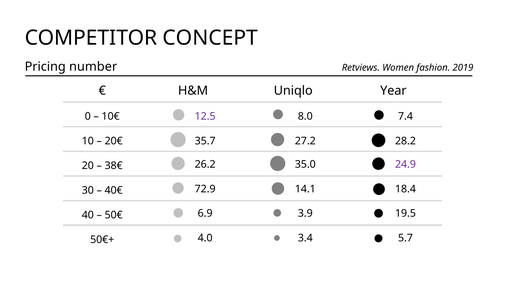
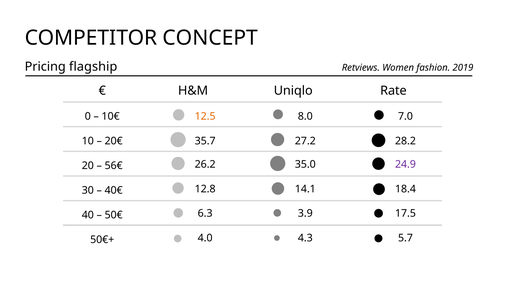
number: number -> flagship (93, 67)
Year: Year -> Rate (393, 91)
12.5 colour: purple -> orange (205, 117)
7.4: 7.4 -> 7.0 (405, 117)
38€: 38€ -> 56€ (114, 166)
72.9: 72.9 -> 12.8 (205, 189)
6.9: 6.9 -> 6.3 (205, 214)
19.5: 19.5 -> 17.5 (405, 214)
3.4: 3.4 -> 4.3 (305, 238)
